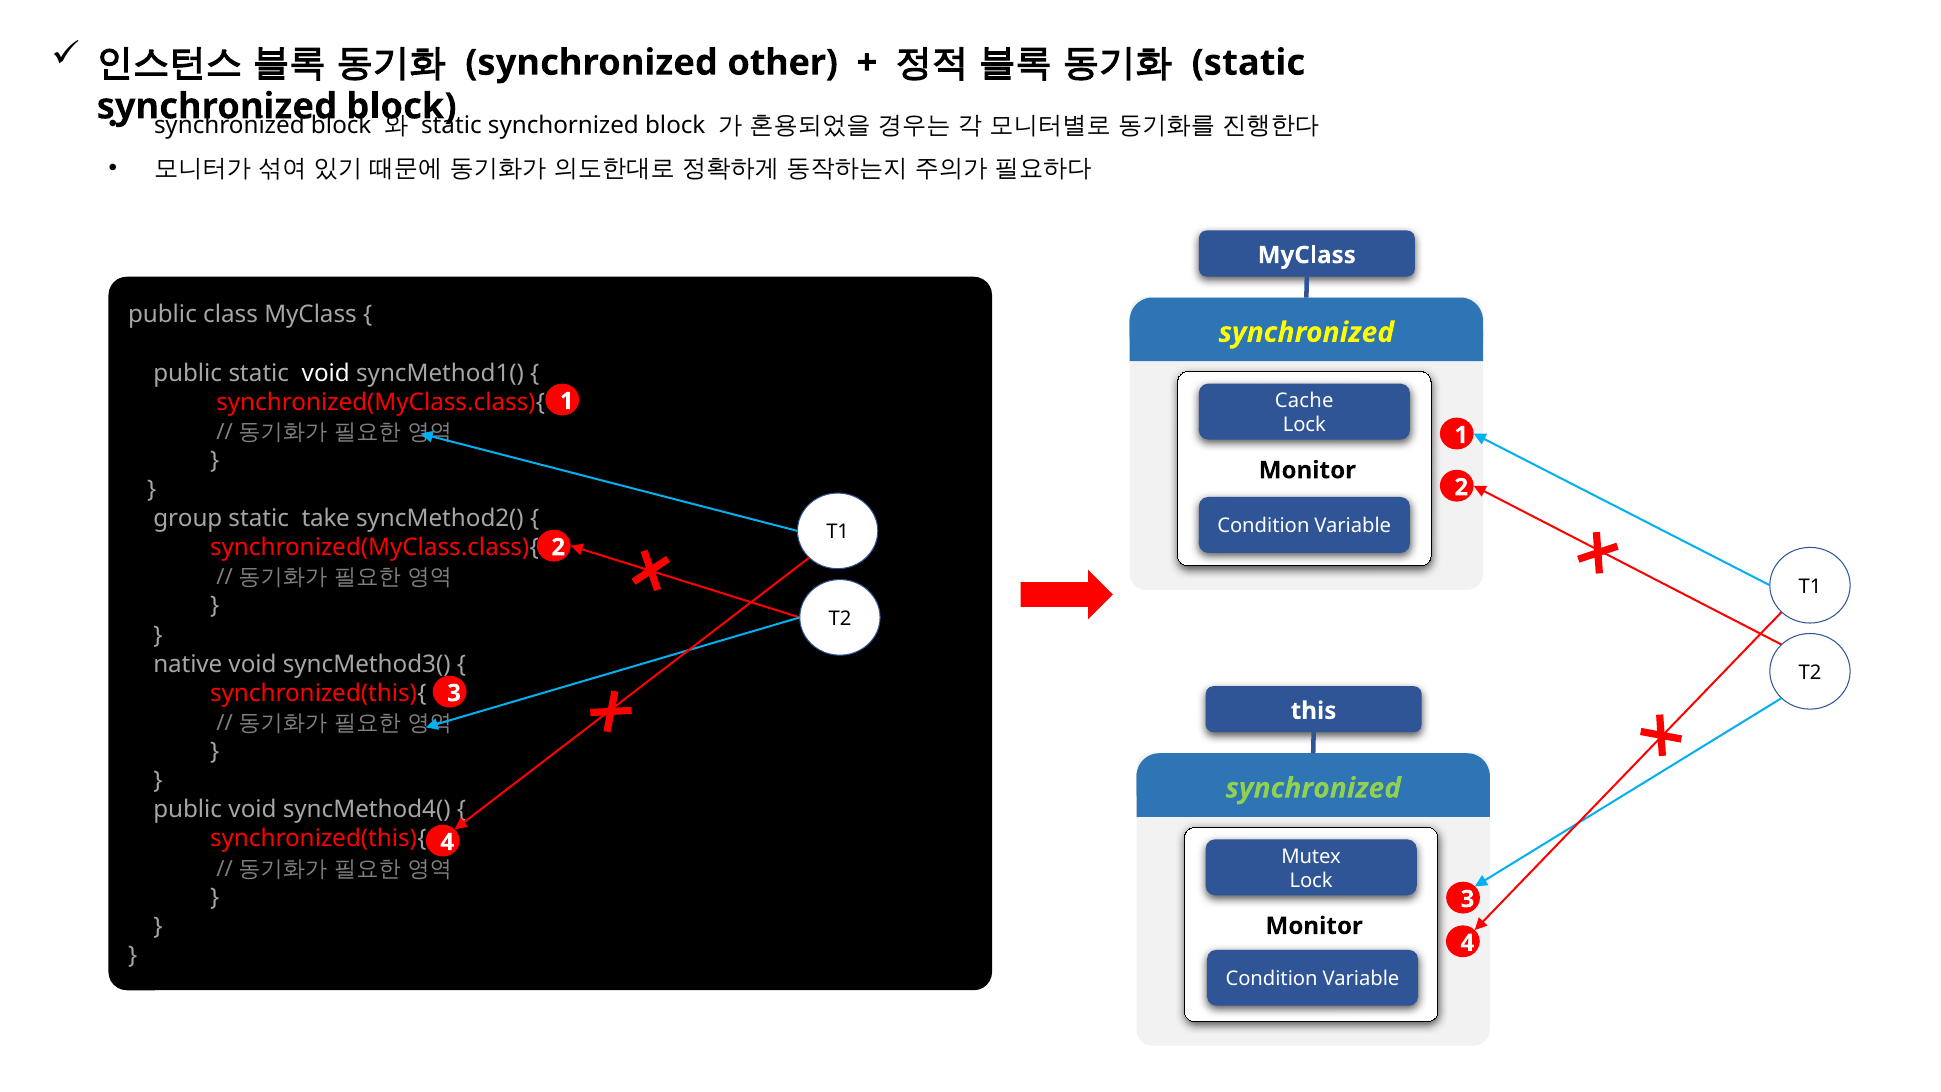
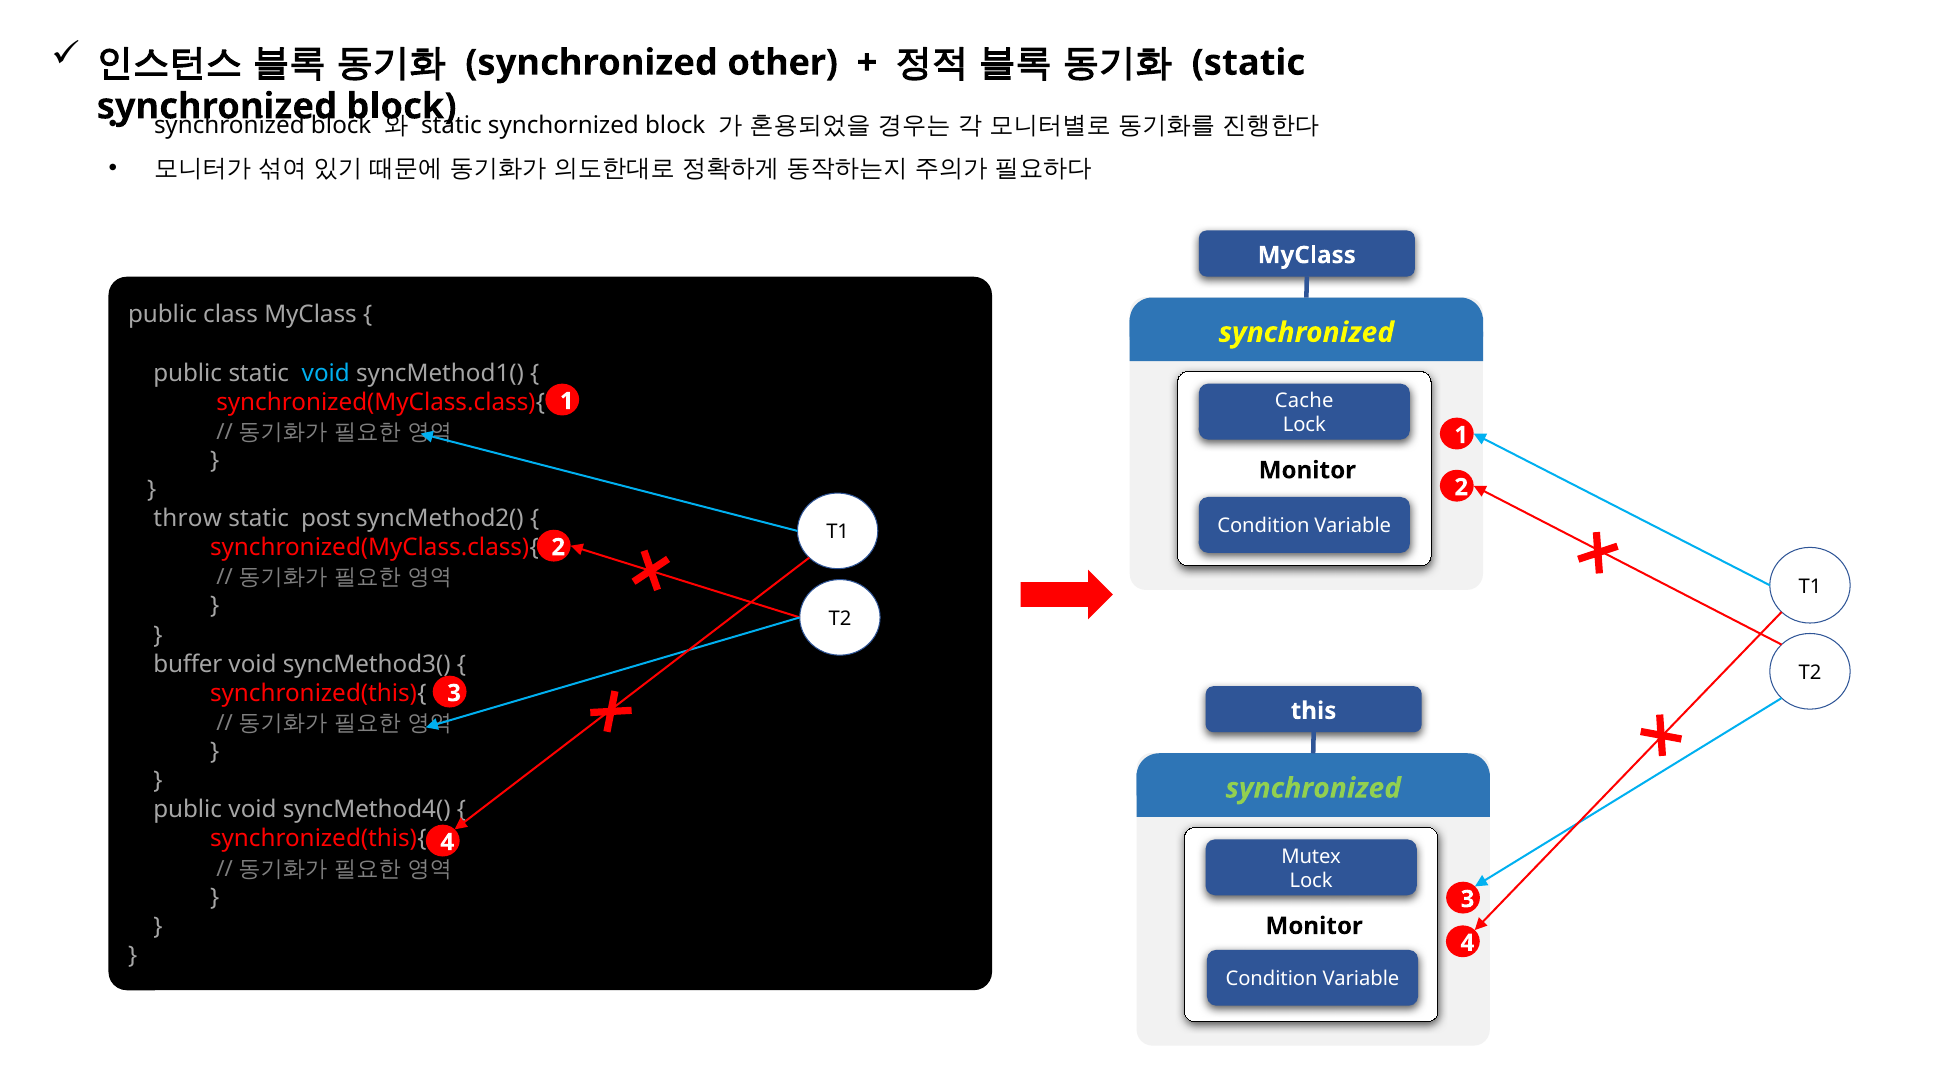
void colour: white -> light blue (326, 373)
group: group -> throw (188, 519)
take: take -> post (326, 519)
native: native -> buffer (188, 664)
